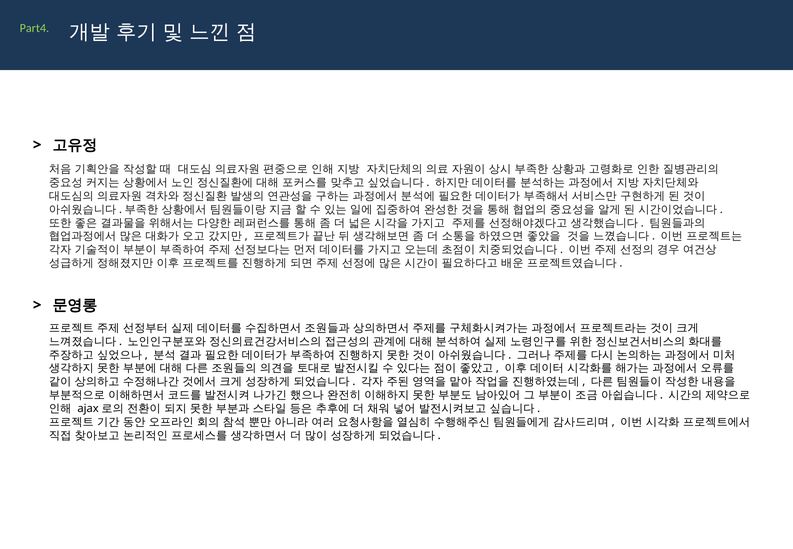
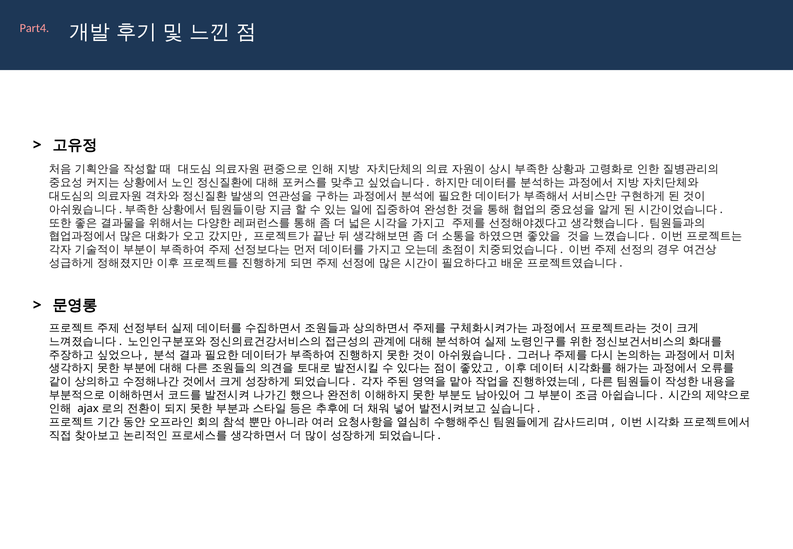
Part4 colour: light green -> pink (34, 28)
